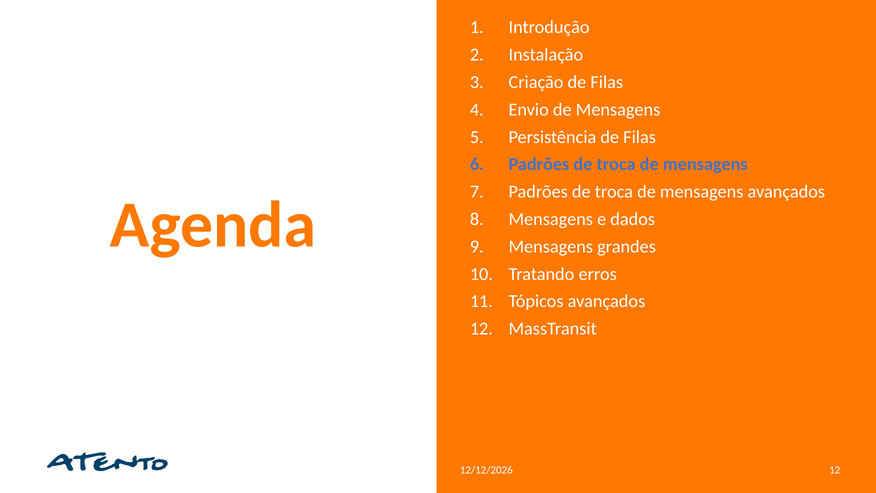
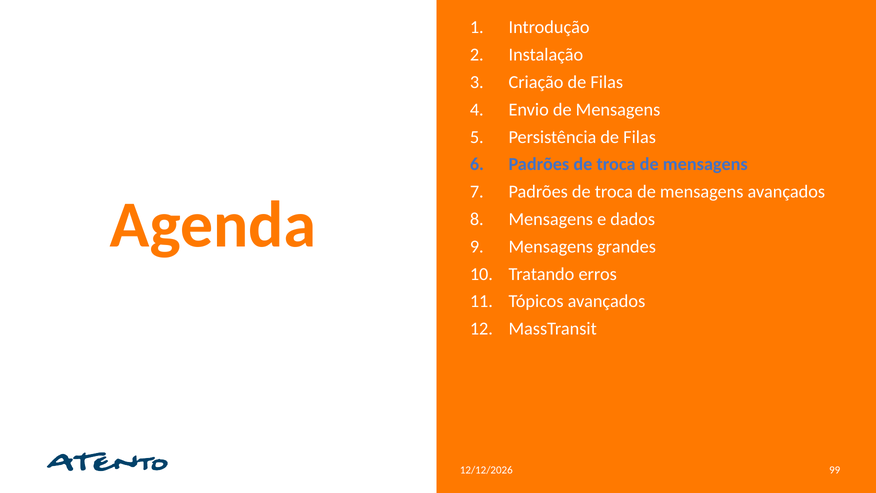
12: 12 -> 99 (835, 470)
